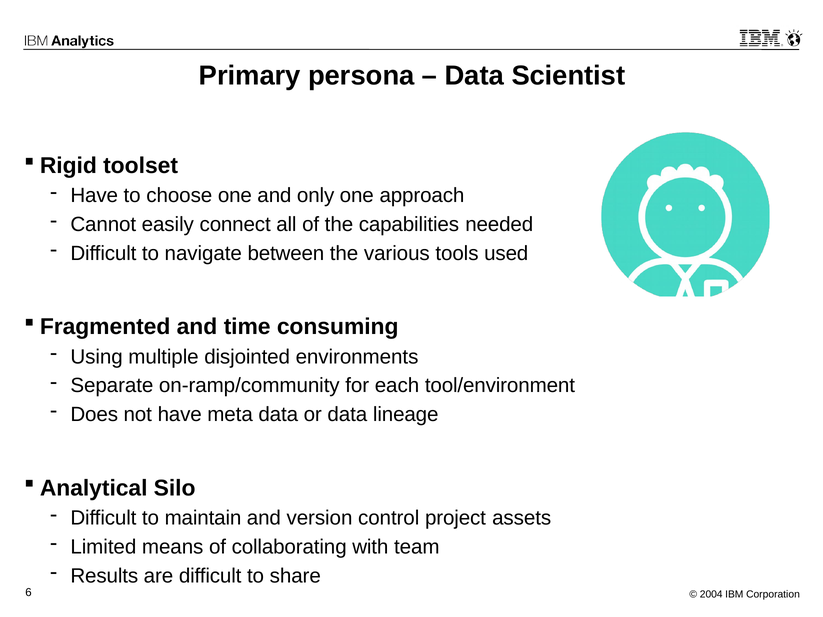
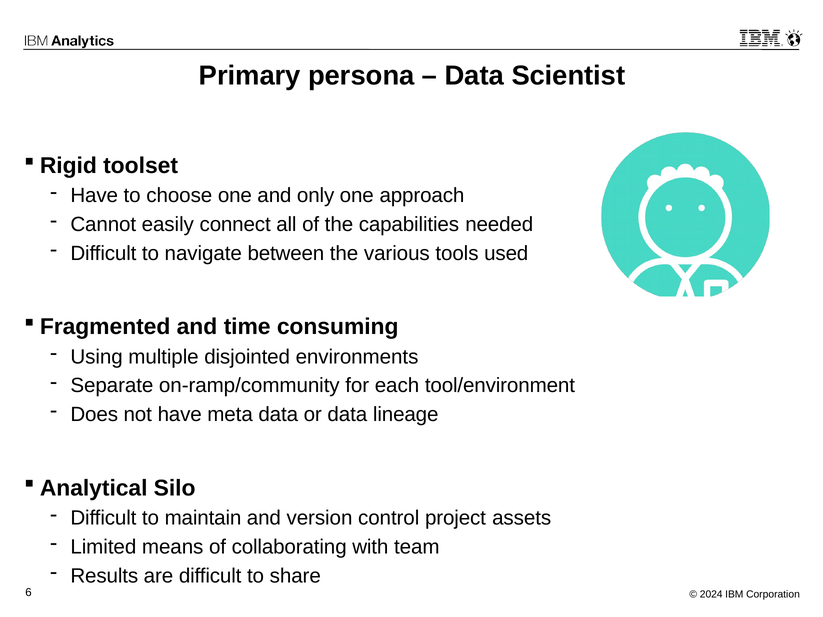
2004: 2004 -> 2024 (711, 594)
